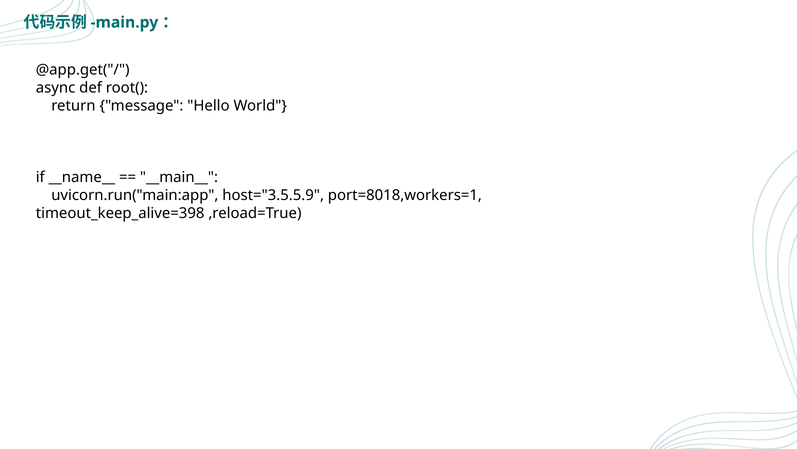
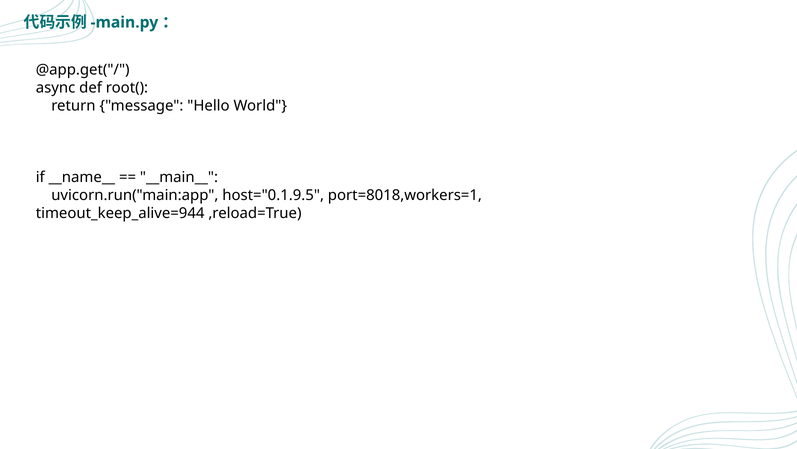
host="3.5.5.9: host="3.5.5.9 -> host="0.1.9.5 (273, 195)
timeout_keep_alive=398: timeout_keep_alive=398 -> timeout_keep_alive=944 (120, 213)
